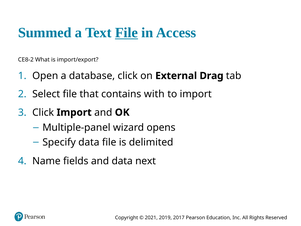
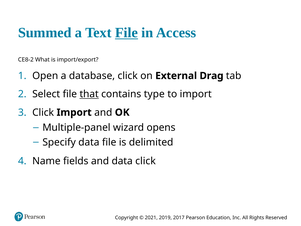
that underline: none -> present (89, 94)
with: with -> type (154, 94)
data next: next -> click (146, 161)
